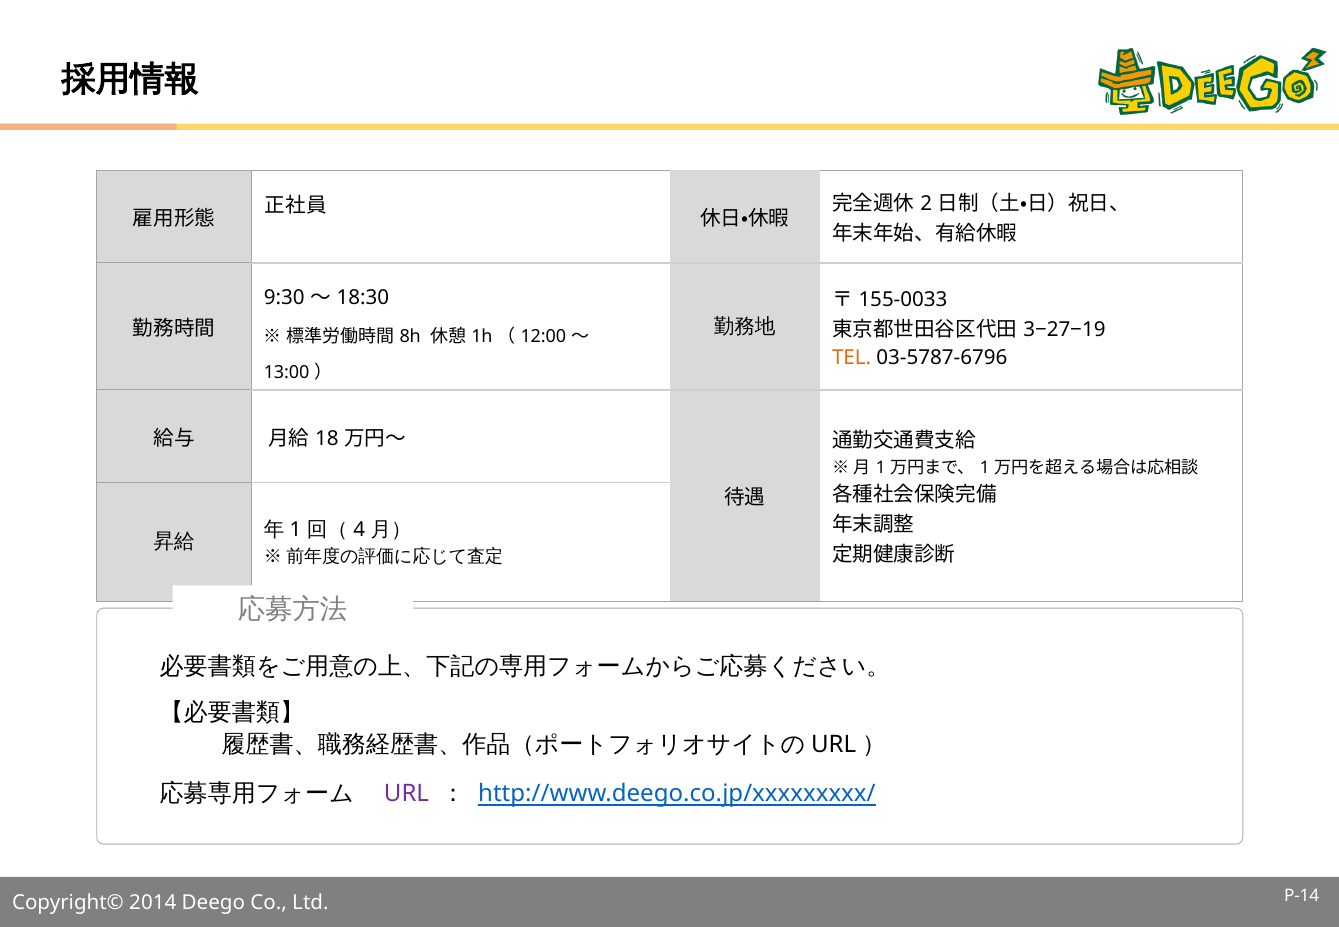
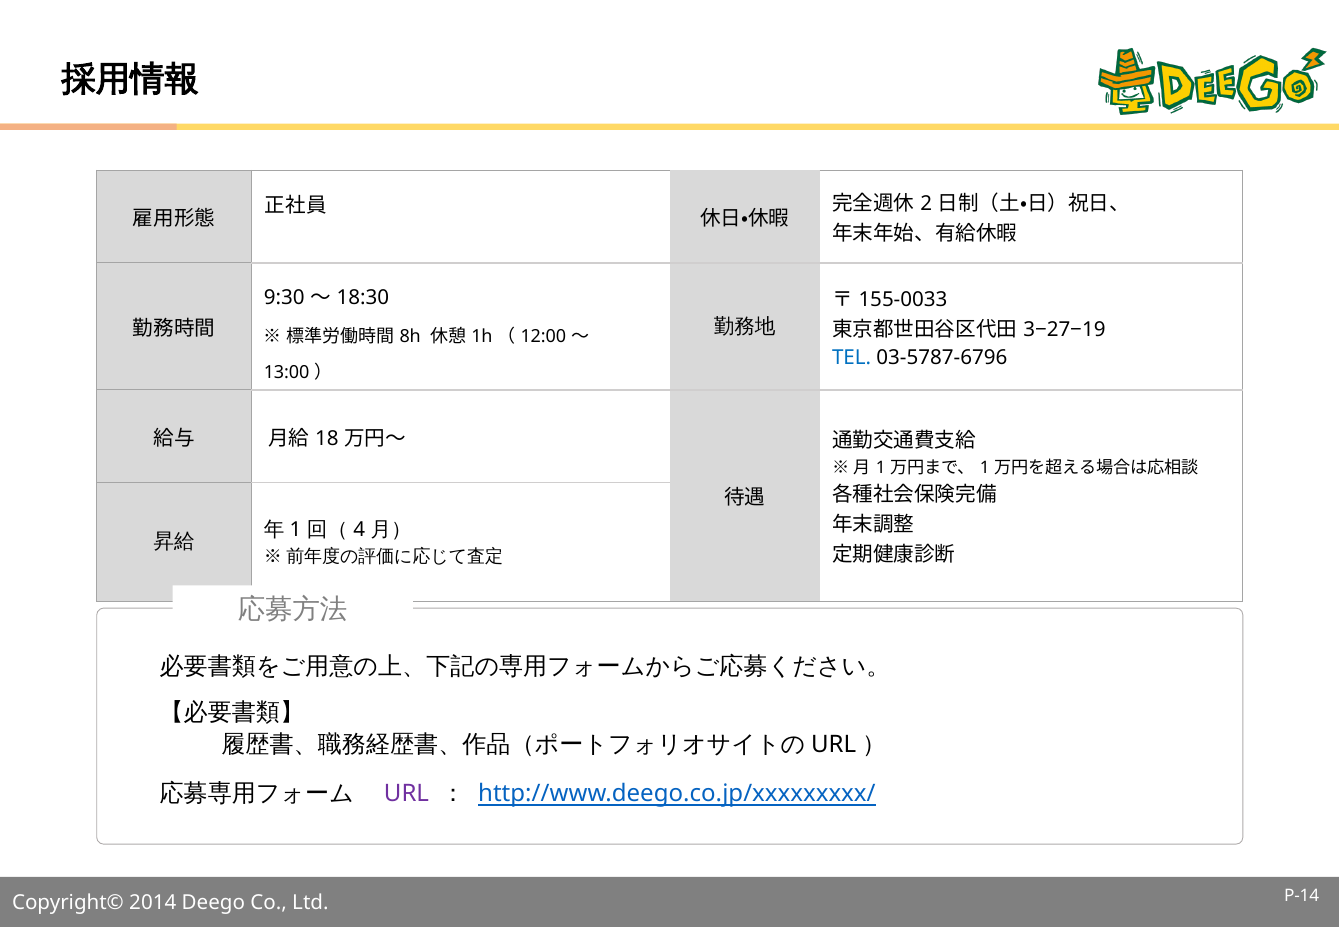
TEL colour: orange -> blue (852, 357)
